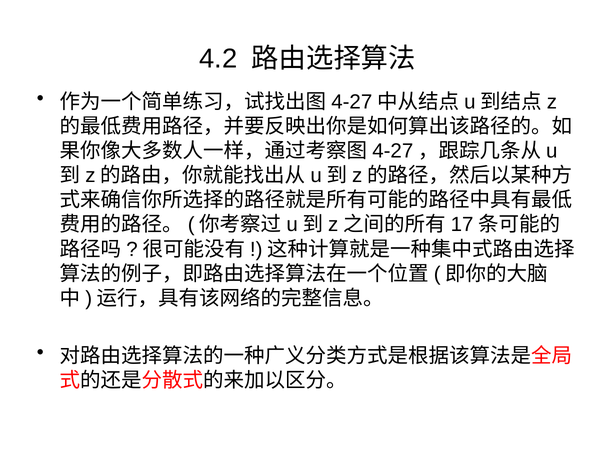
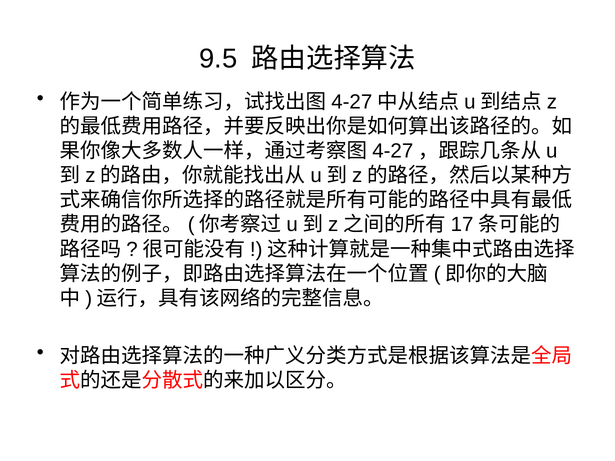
4.2: 4.2 -> 9.5 (218, 59)
